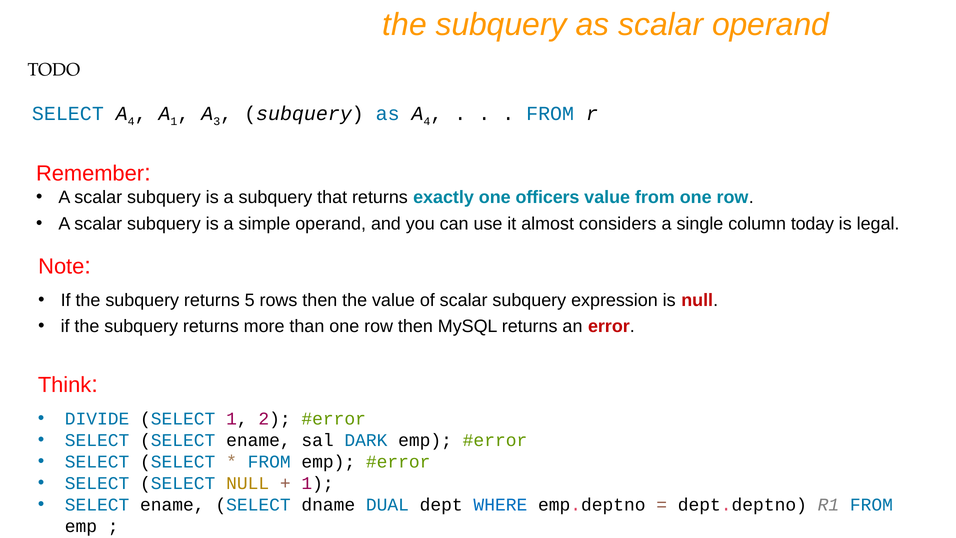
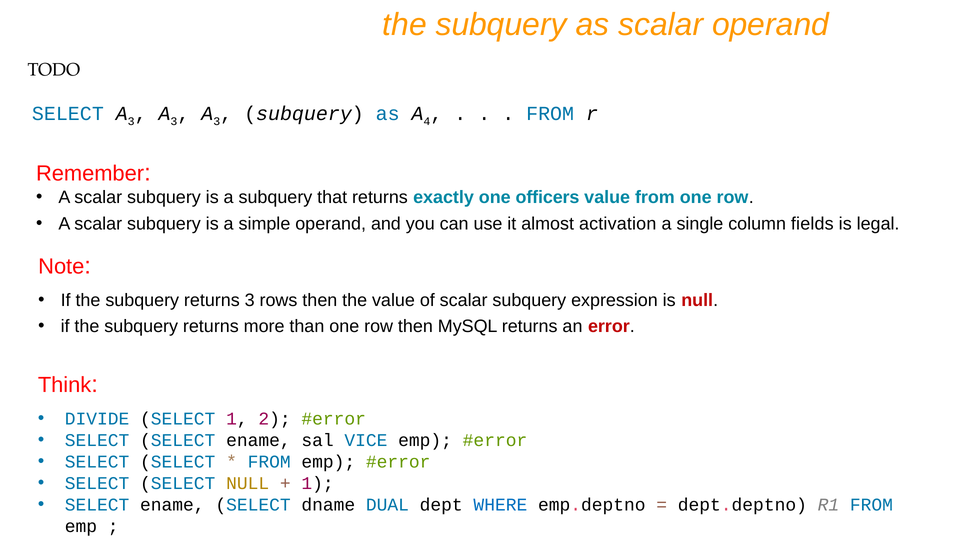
SELECT A 4: 4 -> 3 (131, 121)
1: 1 -> 3 (174, 121)
considers: considers -> activation (618, 223)
today: today -> fields (812, 223)
returns 5: 5 -> 3 (250, 300)
DARK: DARK -> VICE (366, 440)
